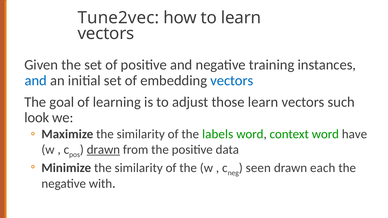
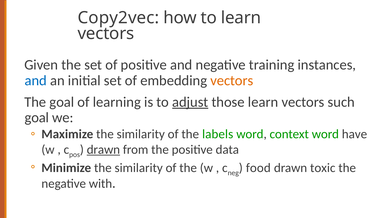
Tune2vec: Tune2vec -> Copy2vec (118, 18)
vectors colour: blue -> orange (232, 81)
adjust underline: none -> present (190, 102)
look: look -> goal (37, 118)
seen: seen -> food (258, 168)
each: each -> toxic (323, 168)
